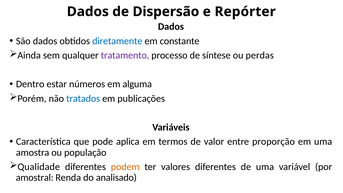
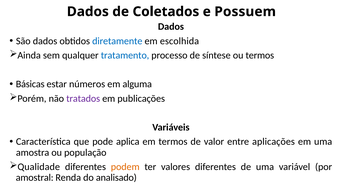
Dispersão: Dispersão -> Coletados (166, 12)
Repórter: Repórter -> Possuem (245, 12)
constante: constante -> escolhida (179, 41)
tratamento colour: purple -> blue (125, 55)
ou perdas: perdas -> termos (260, 55)
Dentro: Dentro -> Básicas (30, 84)
tratados colour: blue -> purple (83, 98)
proporção: proporção -> aplicações (273, 142)
